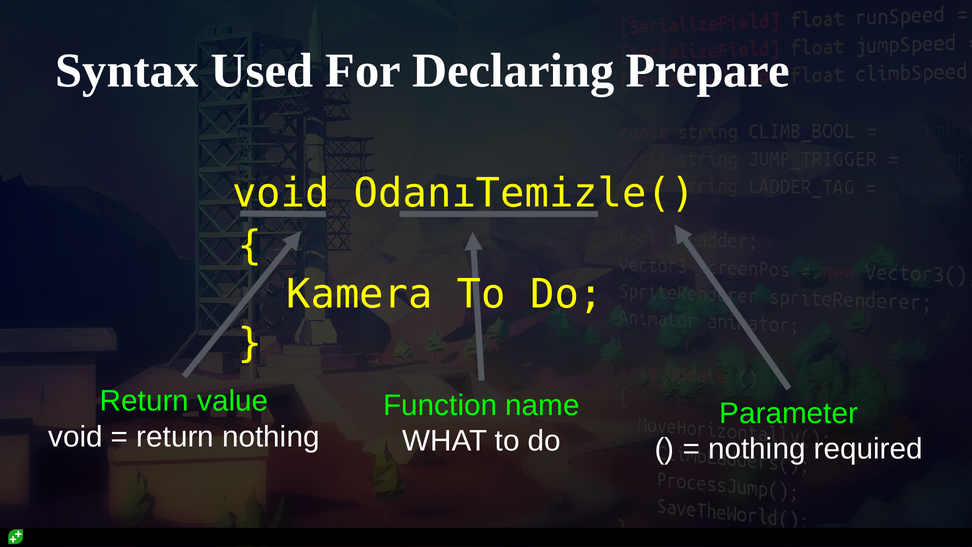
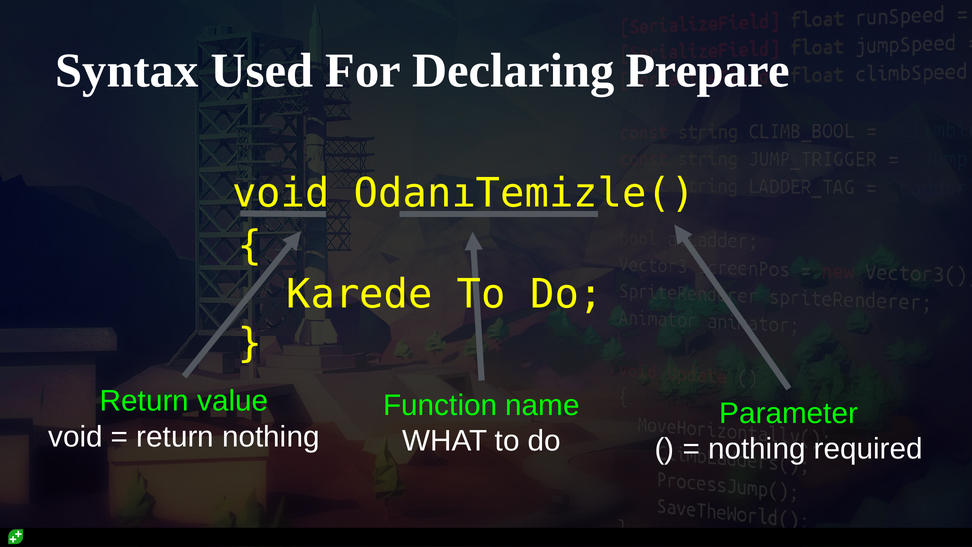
Kamera: Kamera -> Karede (359, 294)
